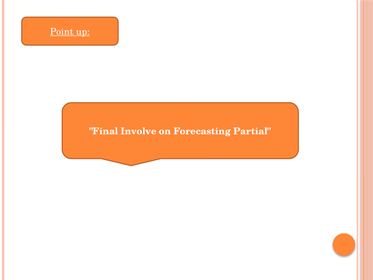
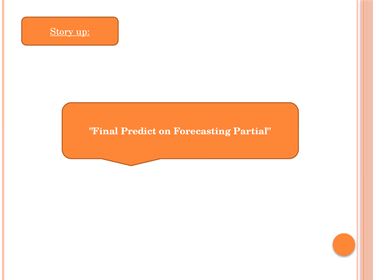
Point: Point -> Story (62, 32)
Involve: Involve -> Predict (139, 131)
